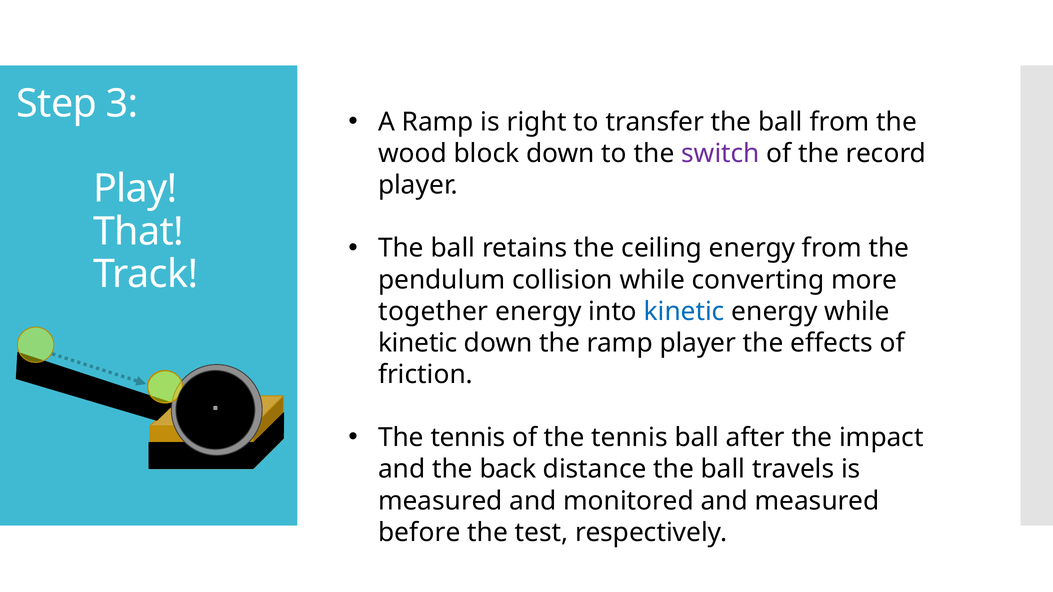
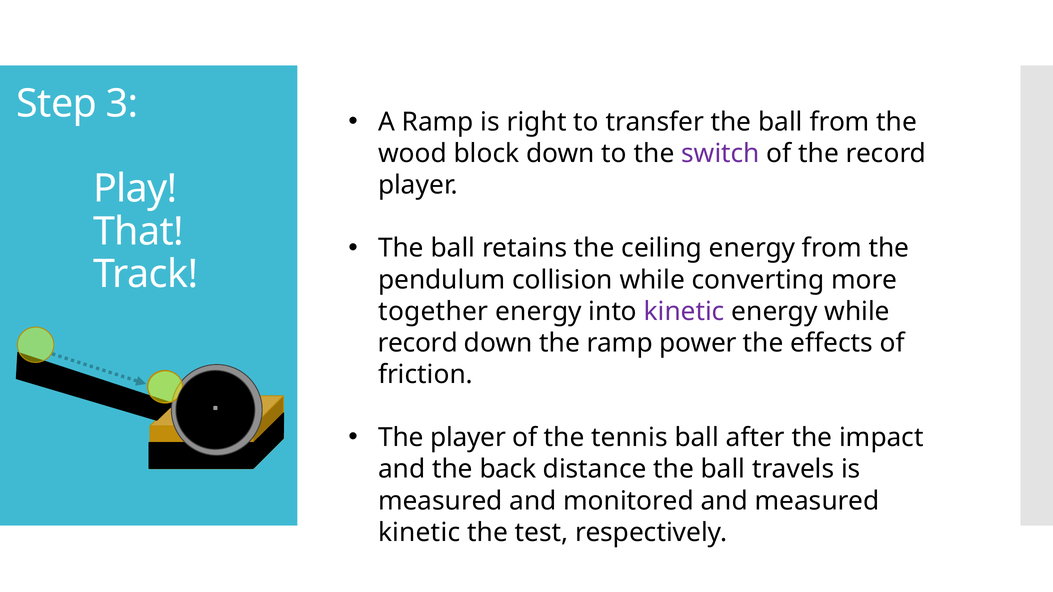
kinetic colour: blue -> purple (684, 312)
kinetic: kinetic -> record (418, 343)
ramp player: player -> power (698, 343)
tennis: tennis -> player (468, 438)
before: before -> kinetic (419, 533)
